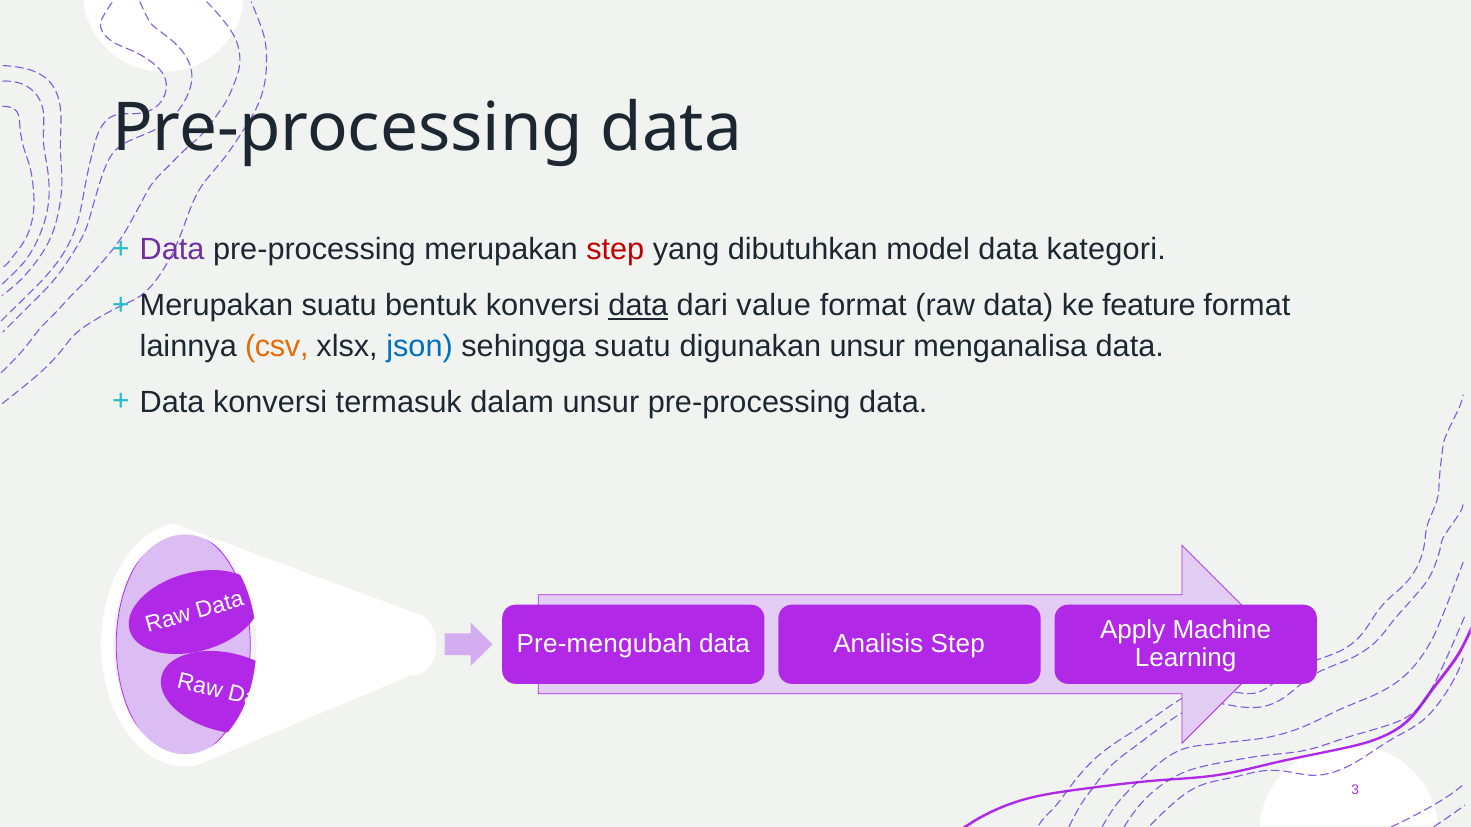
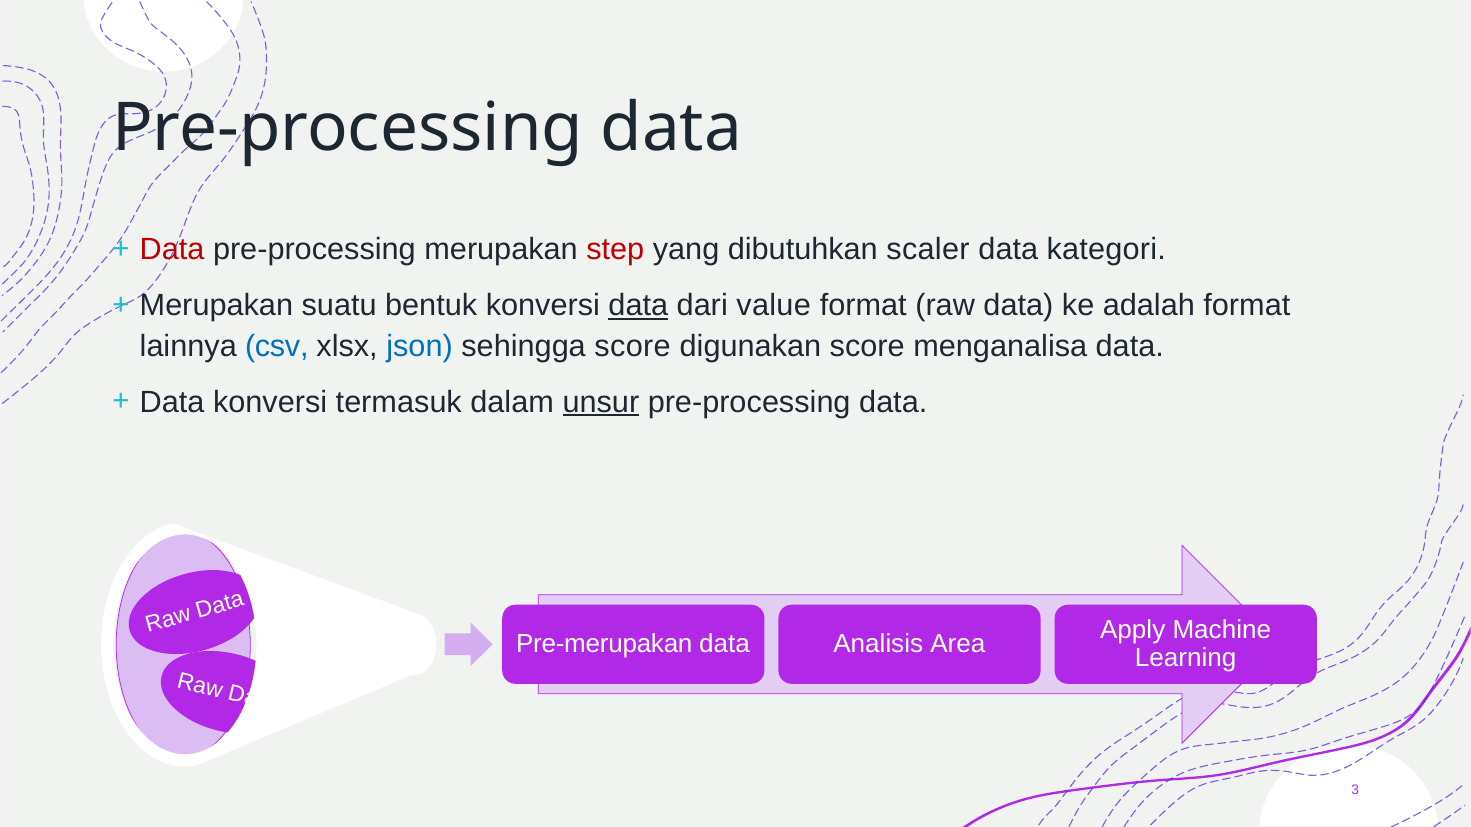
Data colour: purple -> red (172, 250)
model: model -> scaler (928, 250)
feature: feature -> adalah (1149, 306)
csv colour: orange -> blue (277, 346)
sehingga suatu: suatu -> score (633, 346)
digunakan unsur: unsur -> score (867, 346)
unsur underline: none -> present (601, 402)
Pre-mengubah: Pre-mengubah -> Pre-merupakan (604, 644)
Step: Step -> Area (958, 644)
